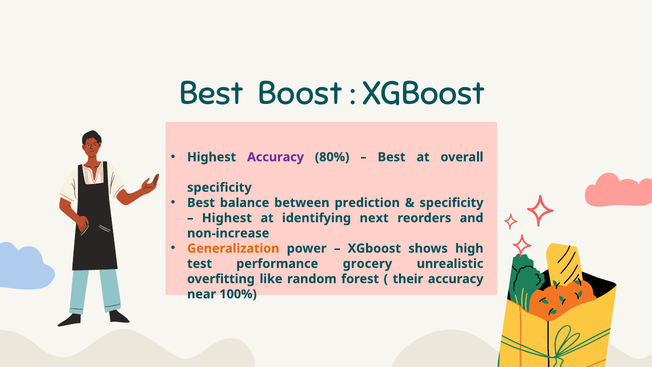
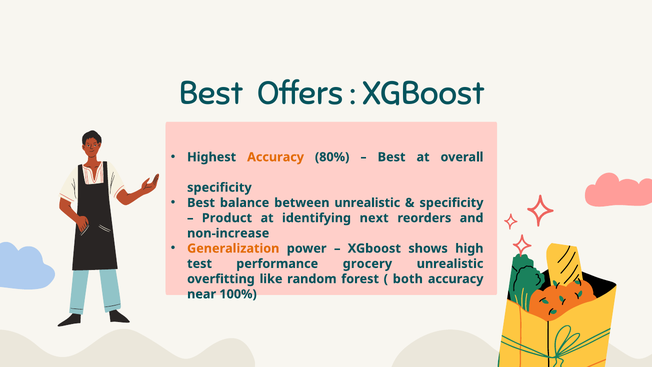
Boost: Boost -> Offers (300, 93)
Accuracy colour: purple -> orange (276, 157)
between prediction: prediction -> unrealistic (367, 203)
Highest: Highest -> Product (227, 218)
their: their -> both (408, 279)
